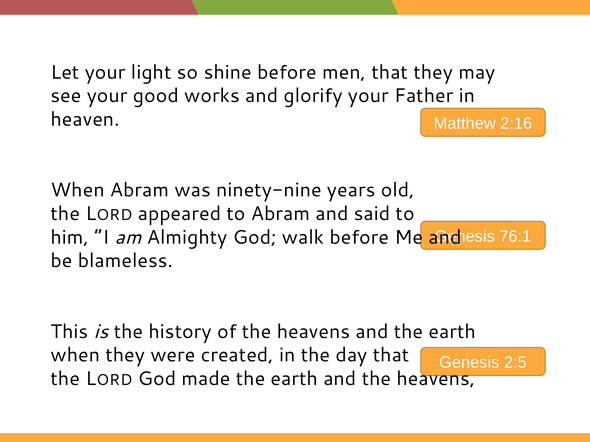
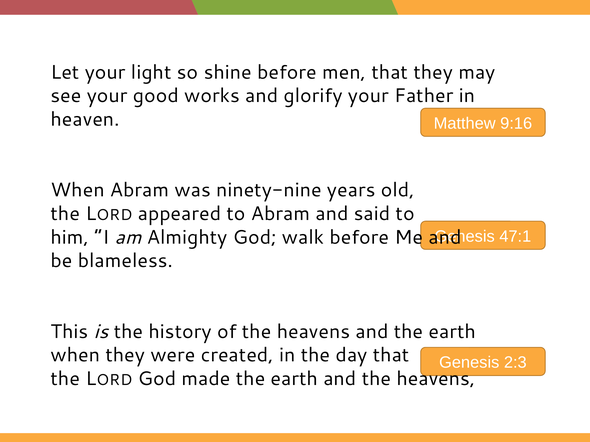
2:16: 2:16 -> 9:16 (516, 124)
76:1: 76:1 -> 47:1 (515, 237)
2:5: 2:5 -> 2:3 (515, 363)
